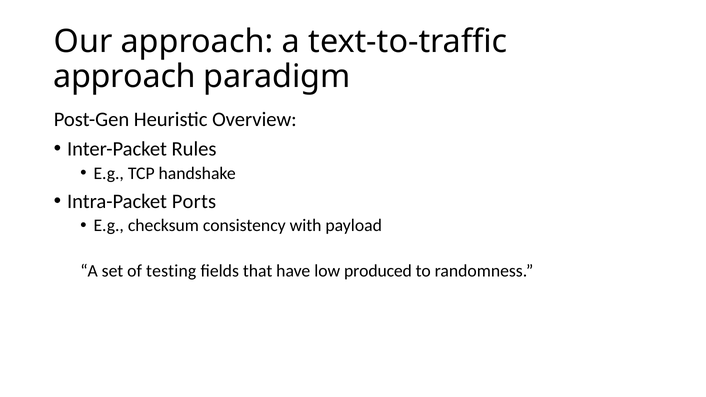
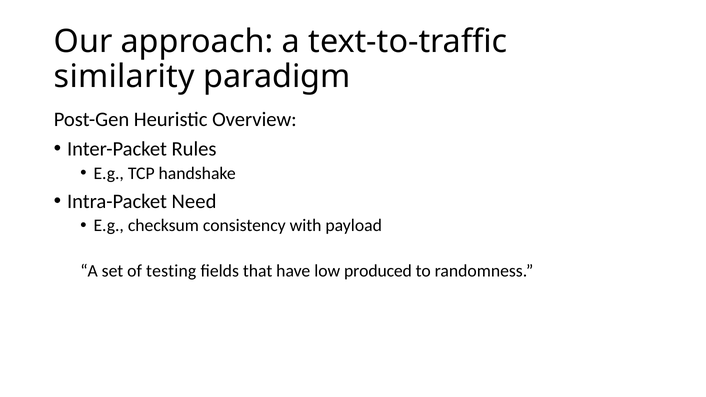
approach: approach -> similarity (124, 77)
Ports: Ports -> Need (194, 201)
